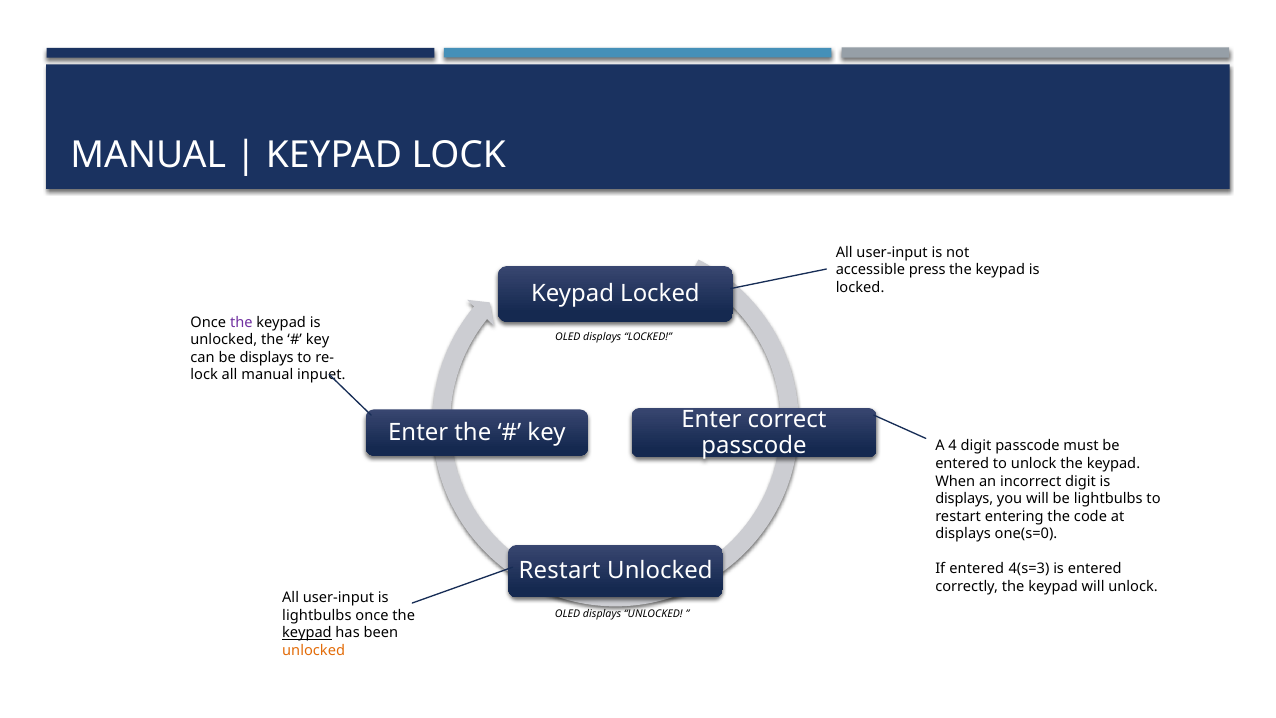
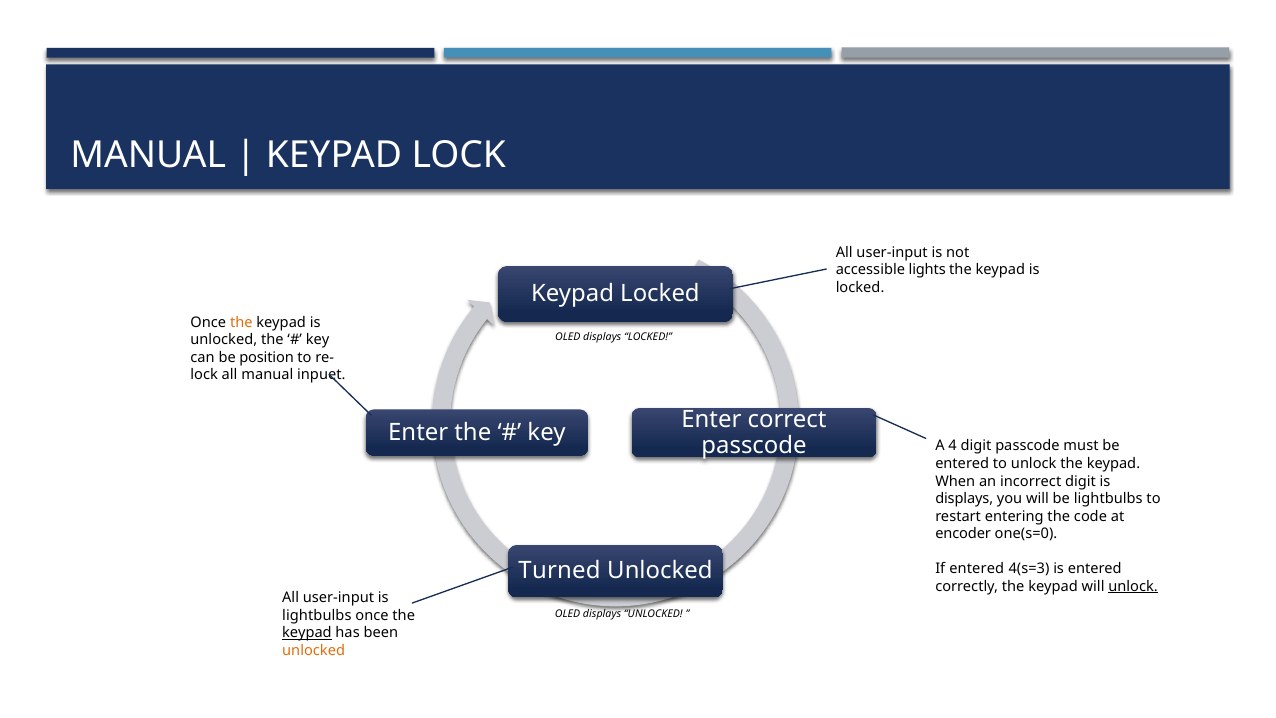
press: press -> lights (927, 270)
the colour: purple -> orange (241, 322)
be displays: displays -> position (267, 357)
displays: displays -> encoder (963, 534)
Restart: Restart -> Turned (560, 571)
unlock underline: none -> present (1133, 586)
